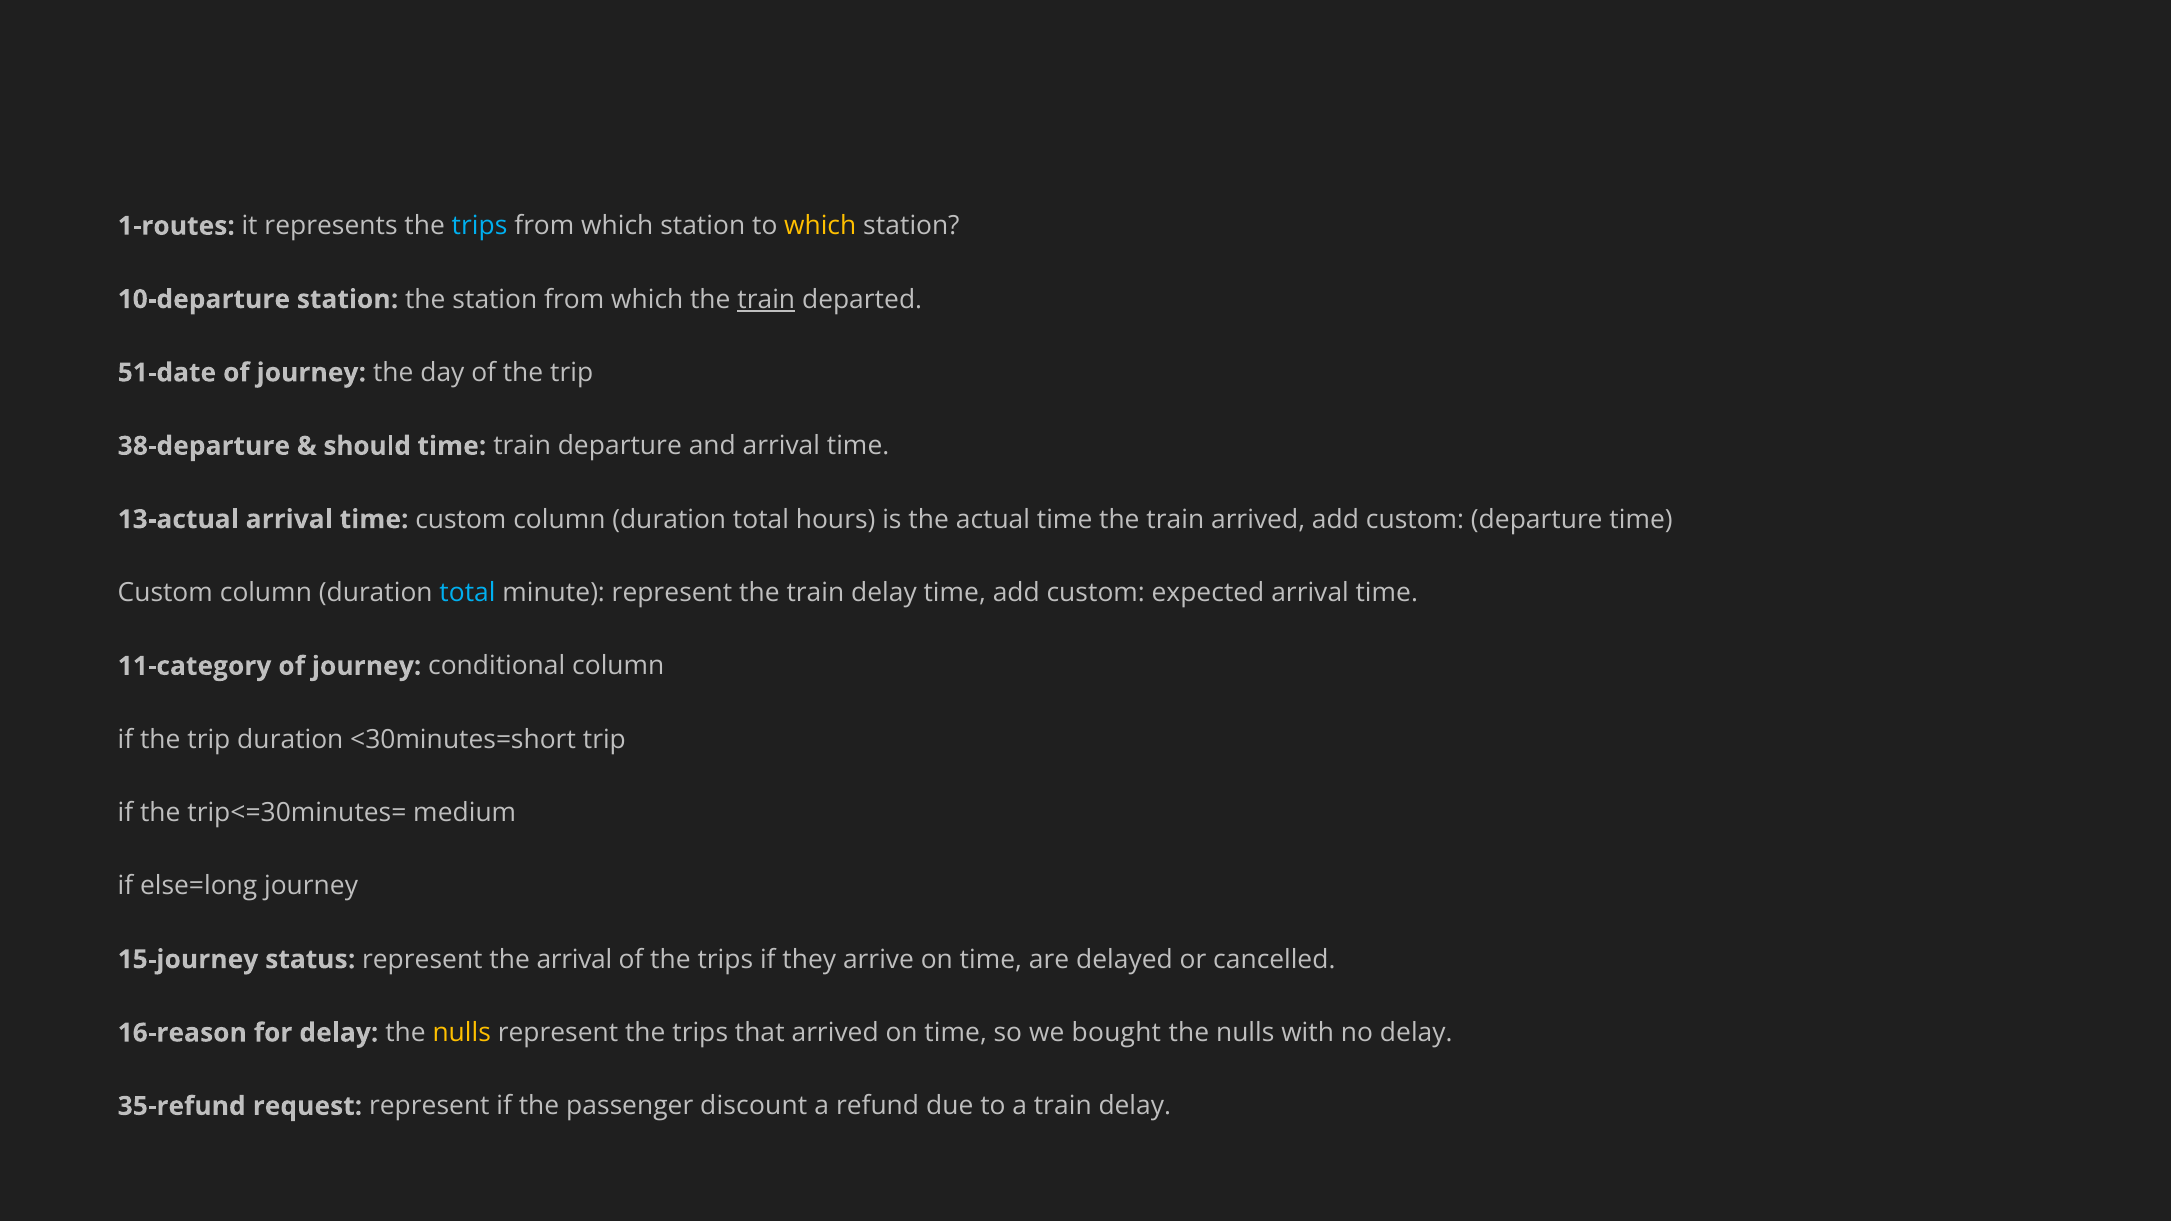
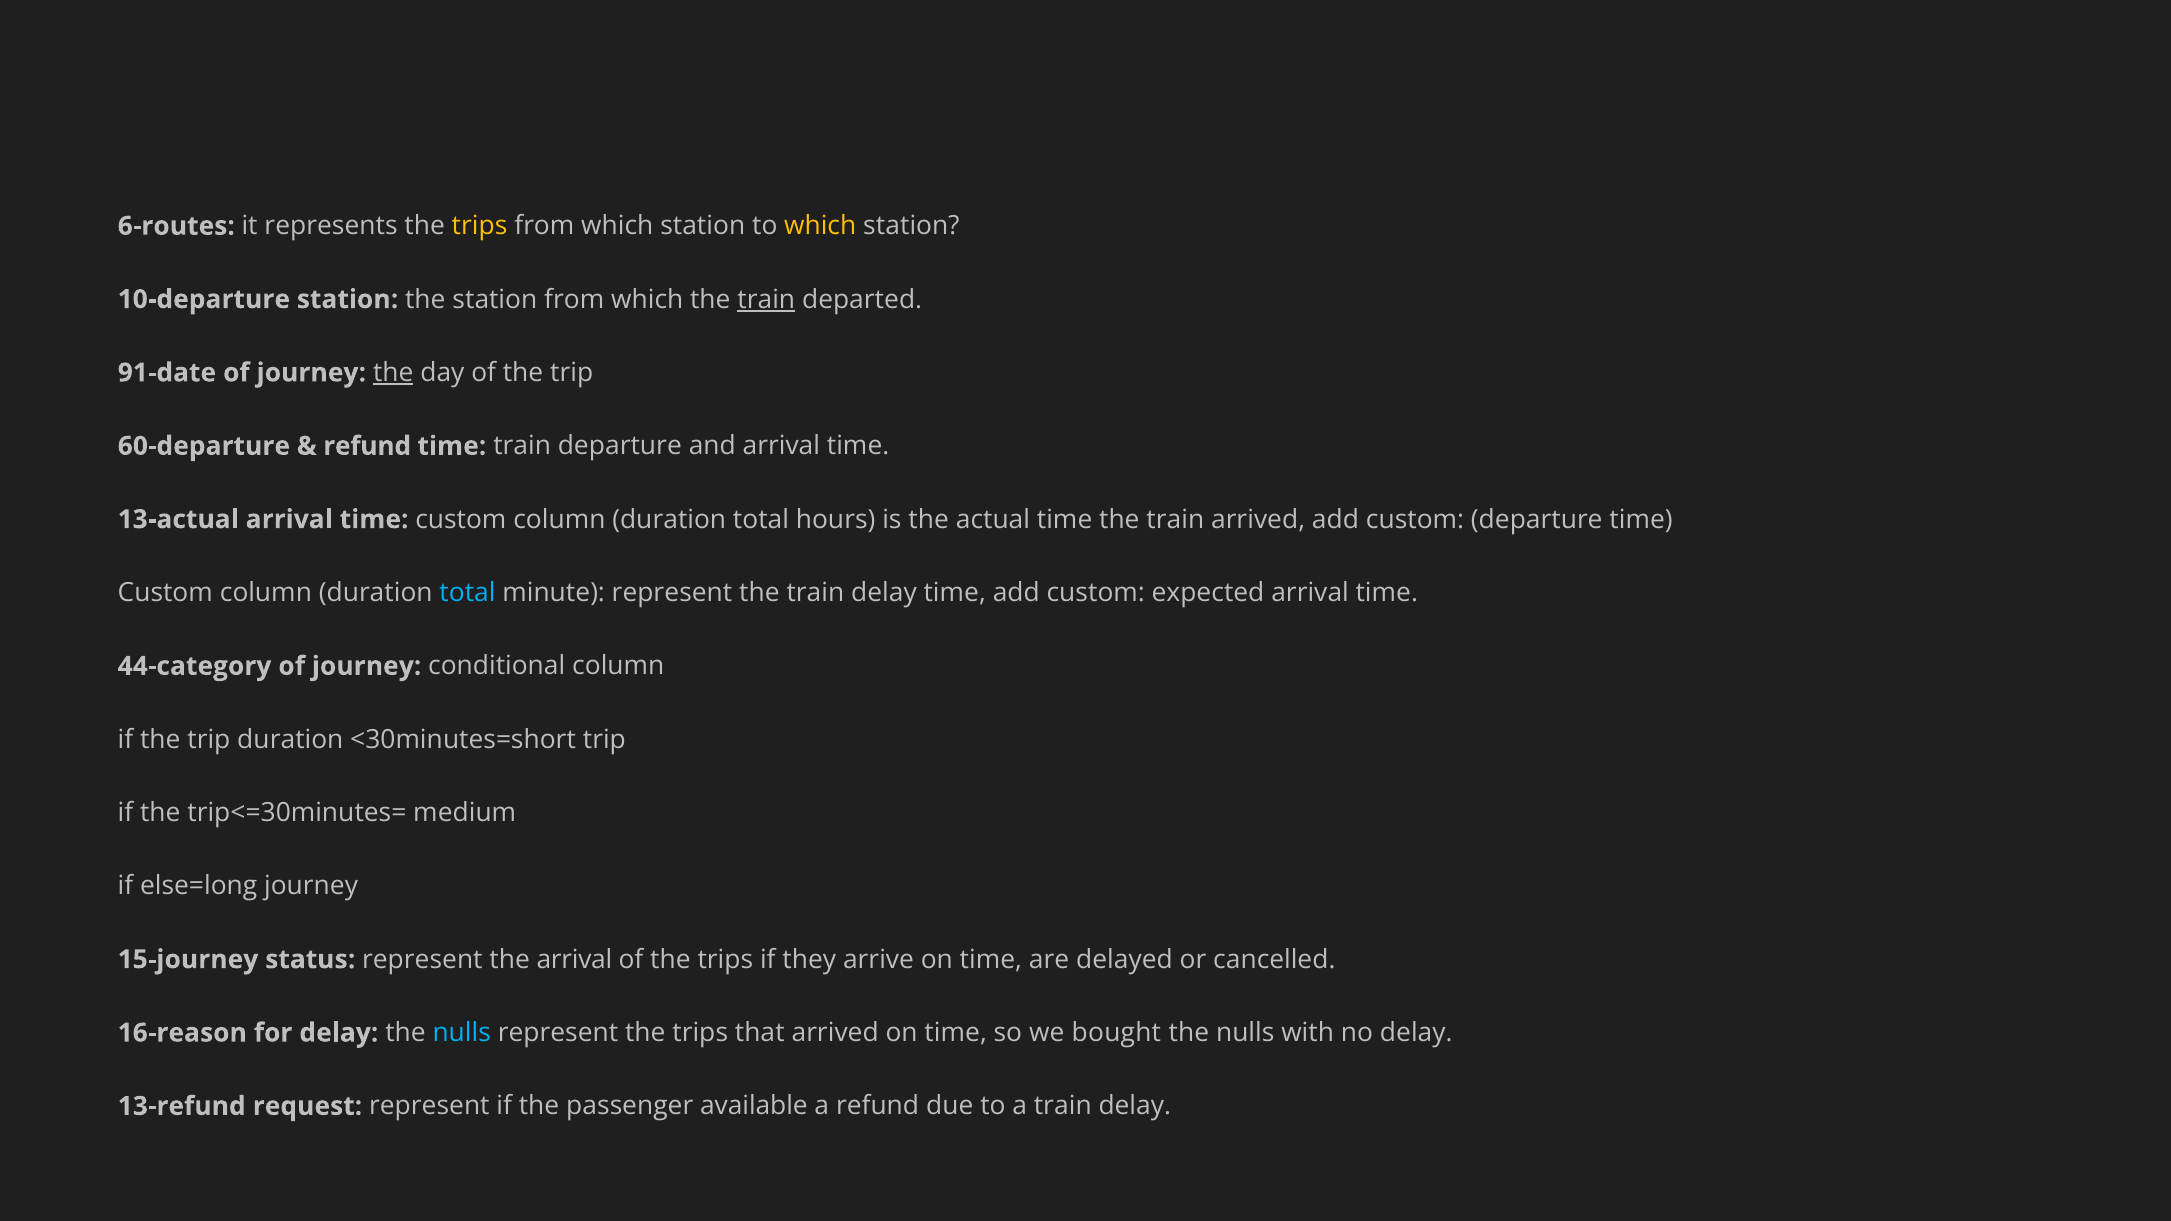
1-routes: 1-routes -> 6-routes (176, 226)
trips colour: light blue -> yellow (480, 226)
51-date: 51-date -> 91-date (167, 373)
the underline: none -> present (393, 373)
38-departure: 38-departure -> 60-departure (204, 446)
should: should -> refund (367, 446)
11-category: 11-category -> 44-category (195, 666)
nulls colour: yellow -> light blue (462, 1033)
35-refund: 35-refund -> 13-refund (182, 1106)
discount: discount -> available (754, 1106)
